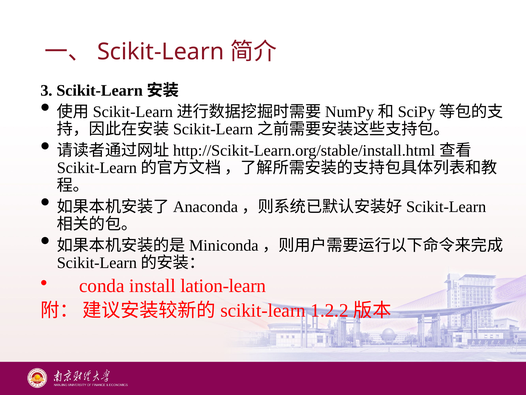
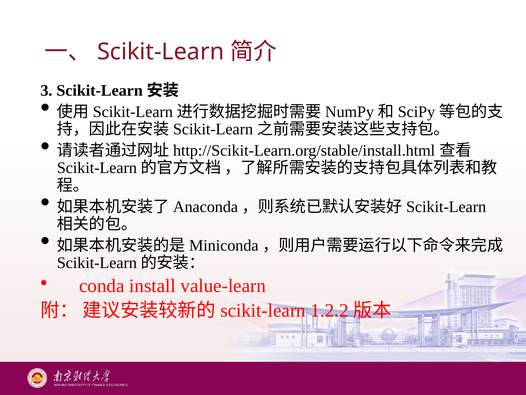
lation-learn: lation-learn -> value-learn (223, 286)
